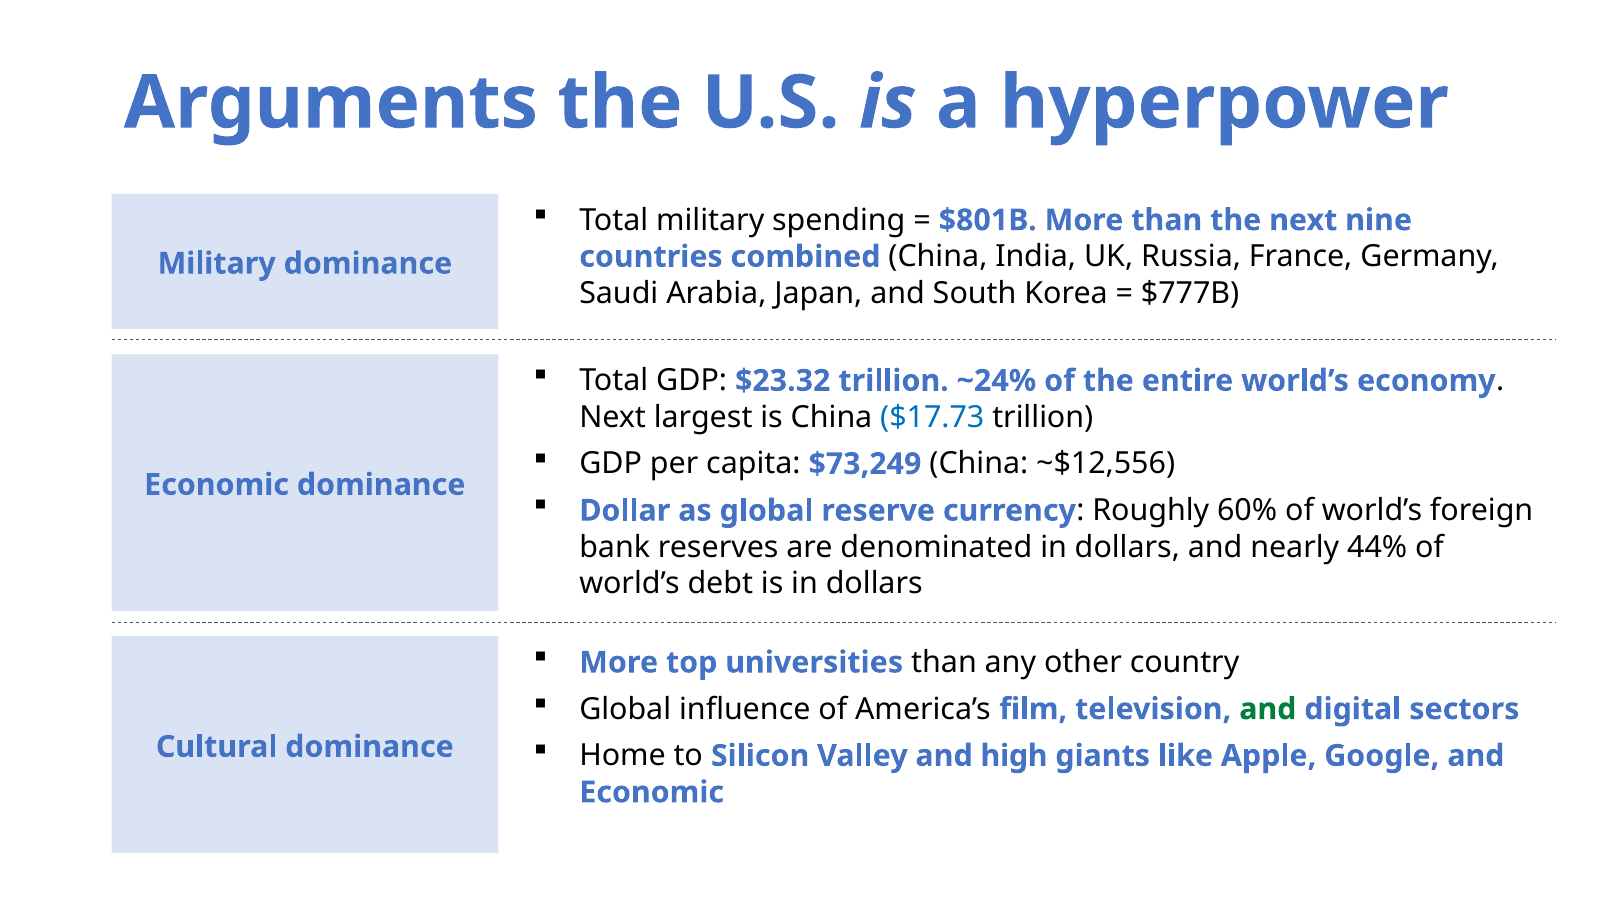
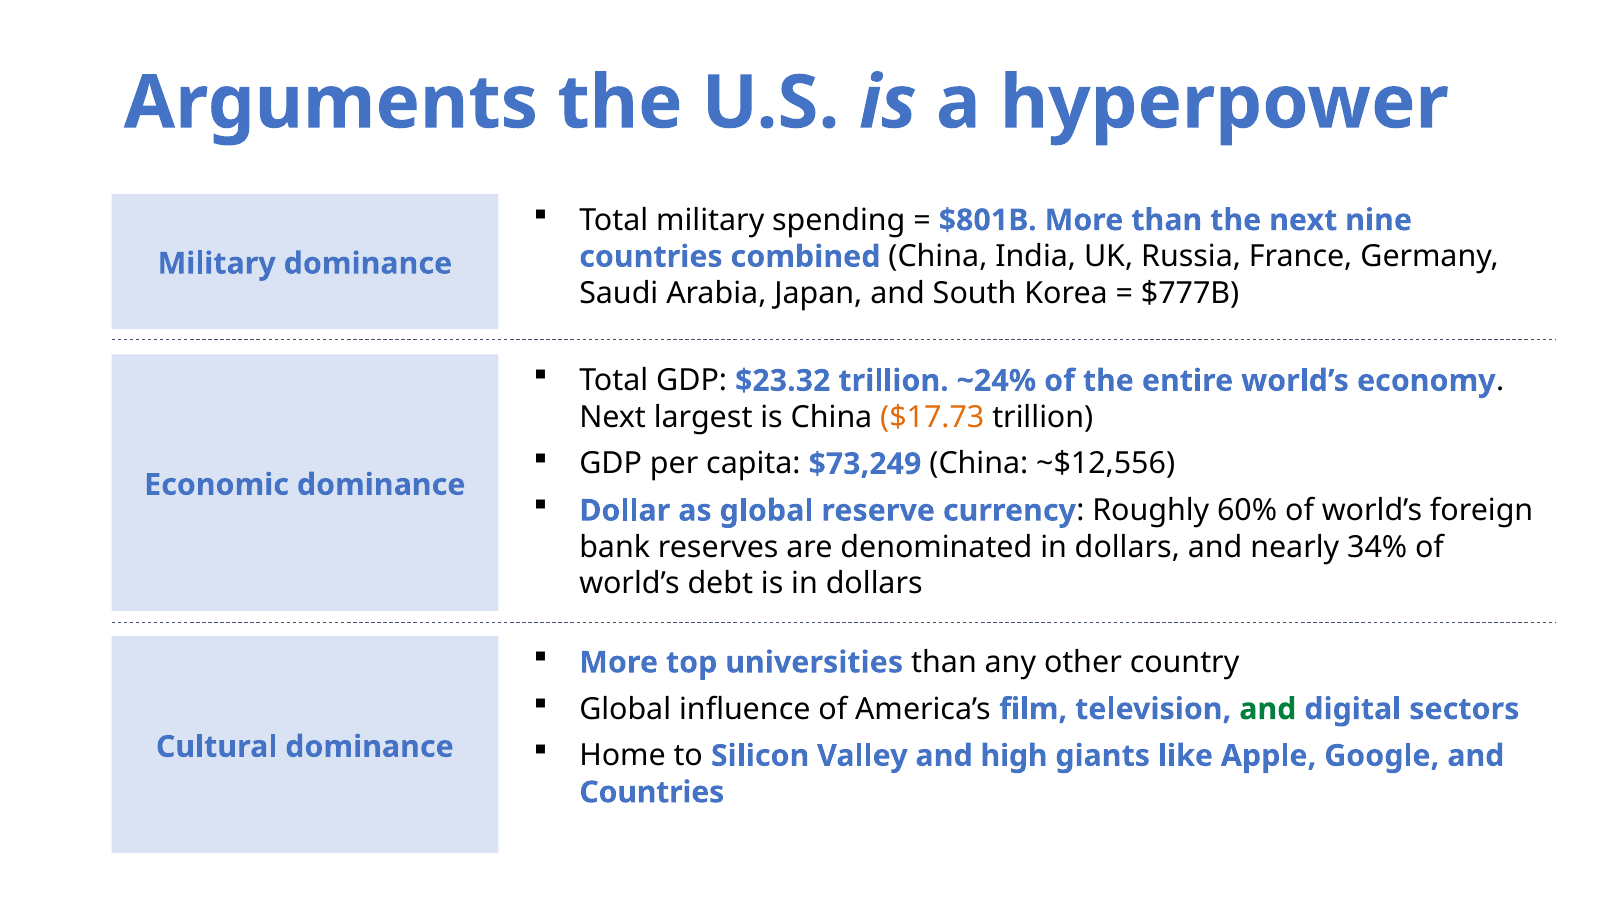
$17.73 colour: blue -> orange (932, 417)
44%: 44% -> 34% (1377, 547)
Economic: Economic -> Countries (652, 792)
